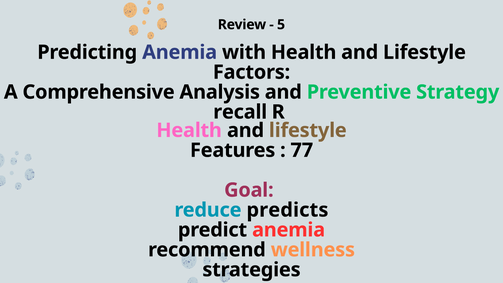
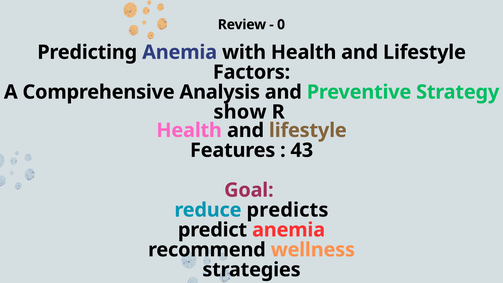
5: 5 -> 0 (281, 25)
recall: recall -> show (240, 112)
77: 77 -> 43 (302, 150)
